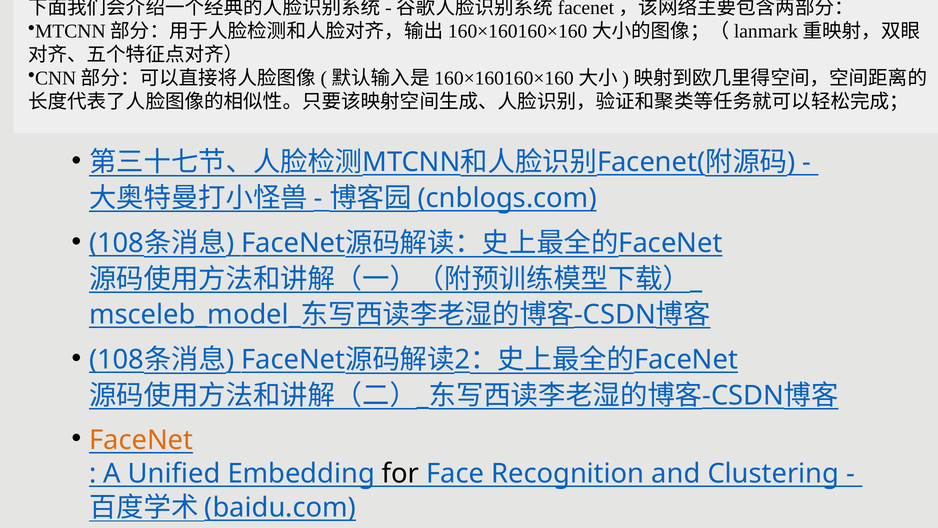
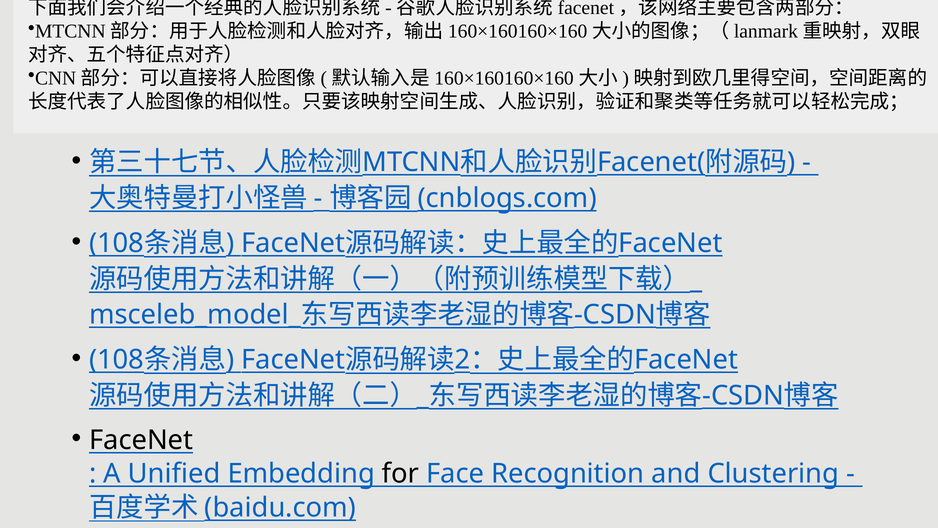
FaceNet colour: orange -> black (141, 440)
